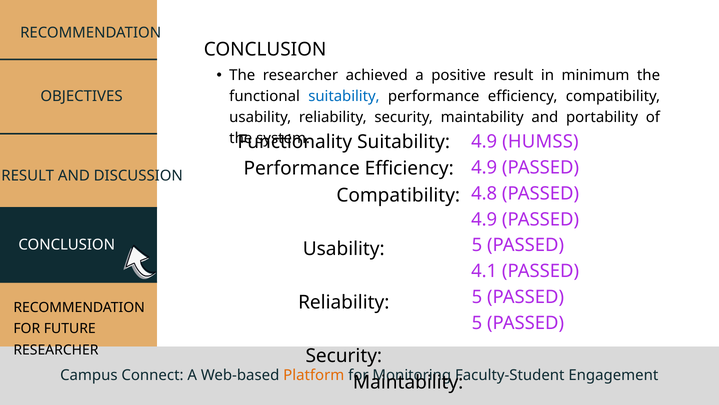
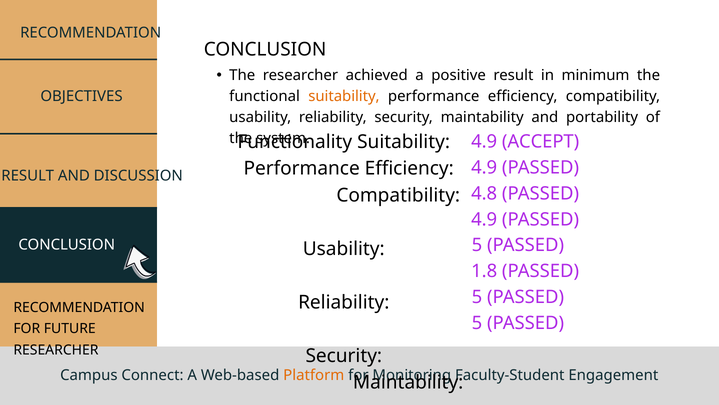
suitability colour: blue -> orange (344, 96)
HUMSS: HUMSS -> ACCEPT (541, 142)
4.1: 4.1 -> 1.8 (484, 271)
